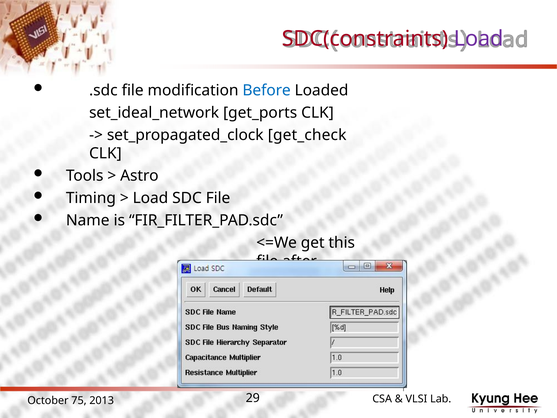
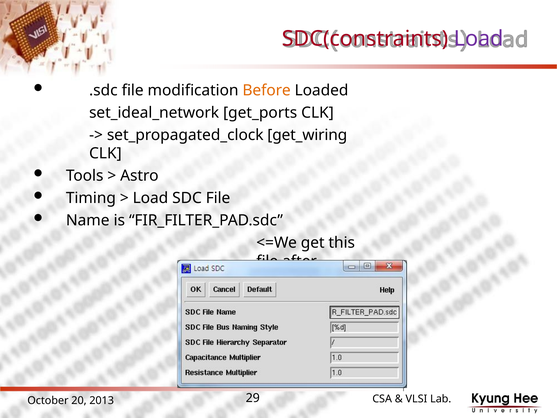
Before colour: blue -> orange (267, 90)
get_check: get_check -> get_wiring (307, 135)
75: 75 -> 20 (79, 400)
